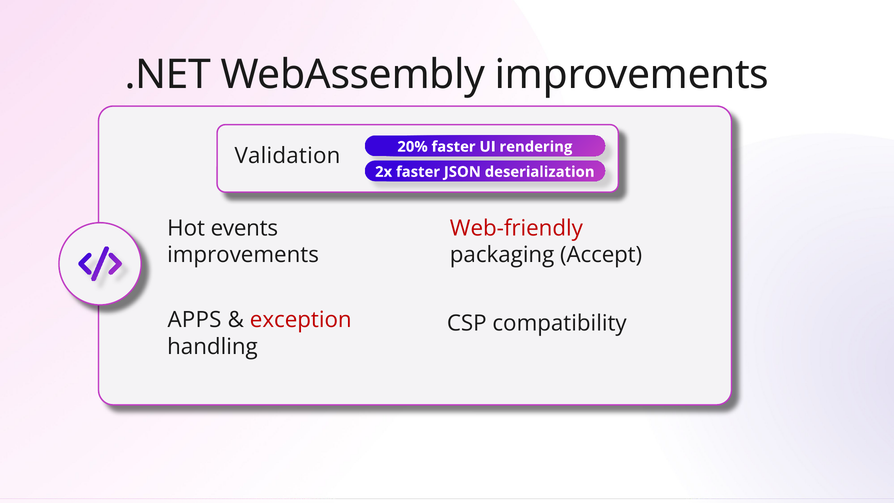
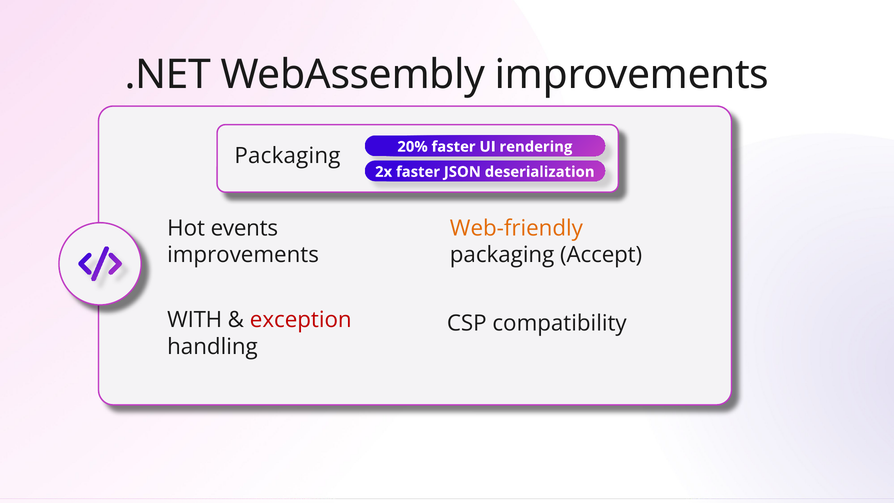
Validation: Validation -> Packaging (287, 156)
Web-friendly colour: red -> orange (516, 228)
APPS: APPS -> WITH (195, 320)
